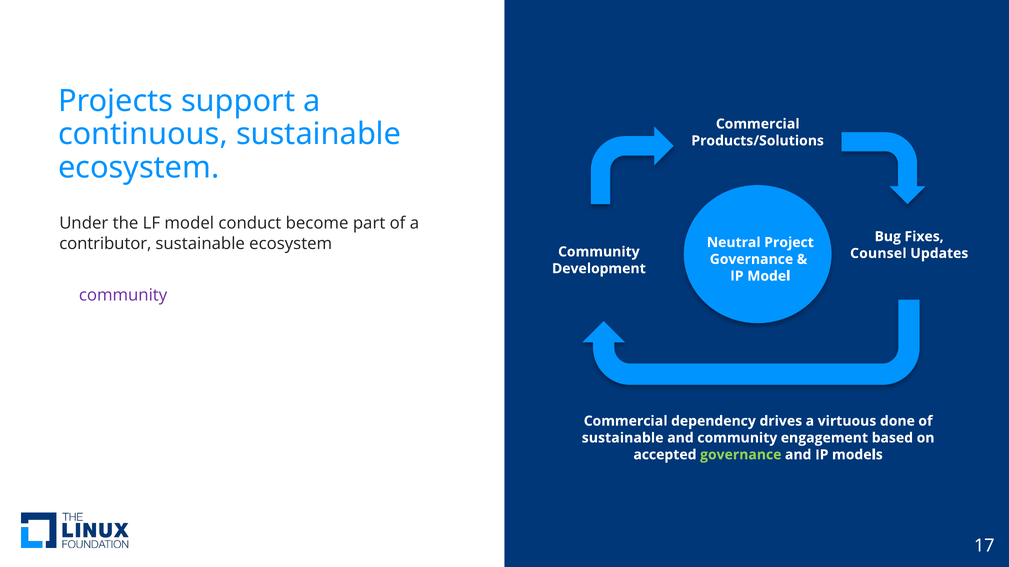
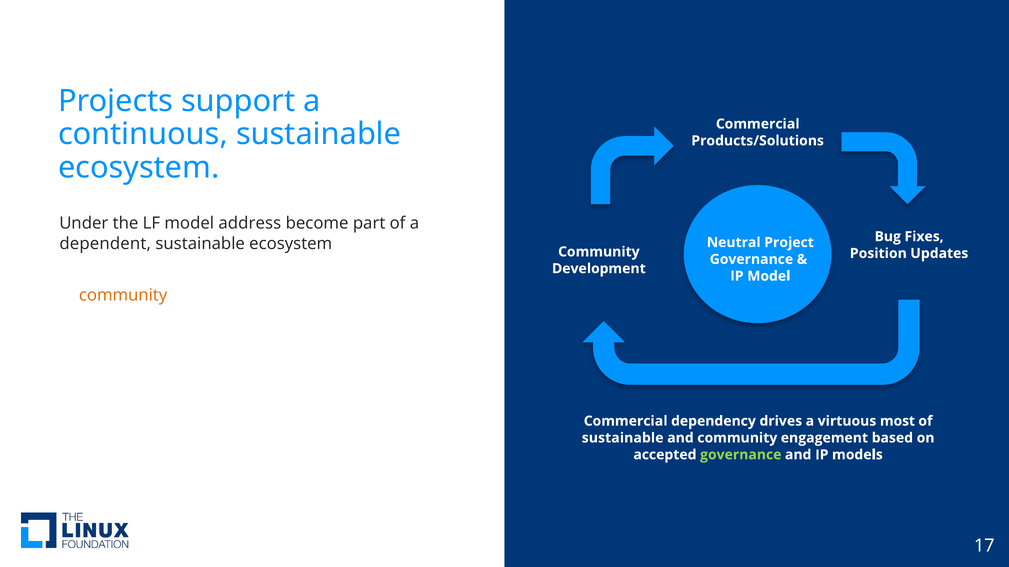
conduct: conduct -> address (250, 224)
contributor: contributor -> dependent (105, 244)
Counsel: Counsel -> Position (878, 254)
community colour: purple -> orange (123, 295)
done: done -> most (897, 421)
